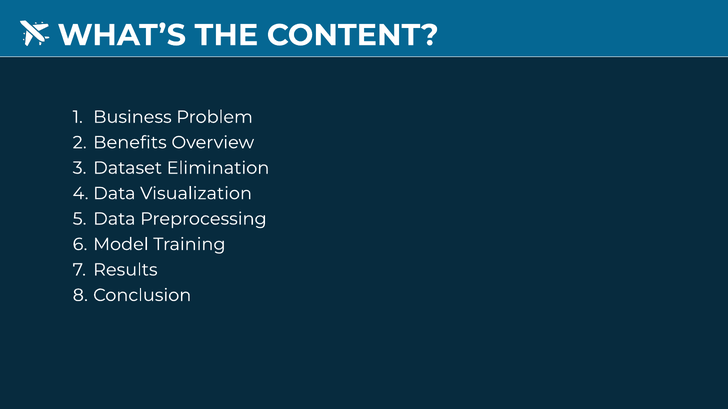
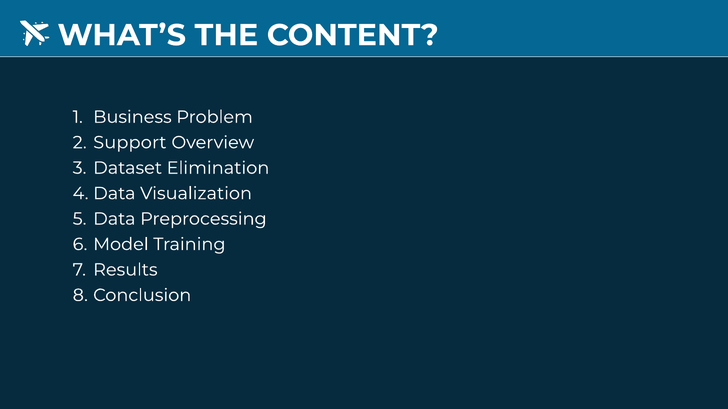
Benefits: Benefits -> Support (130, 143)
